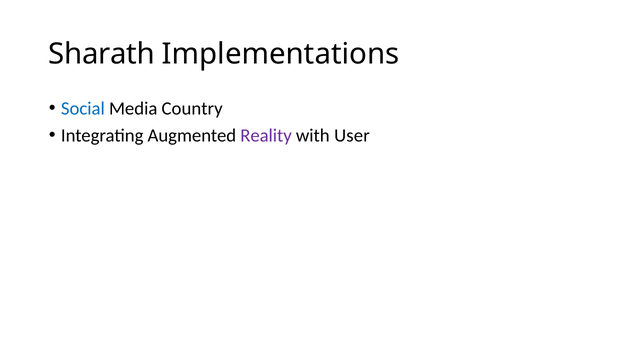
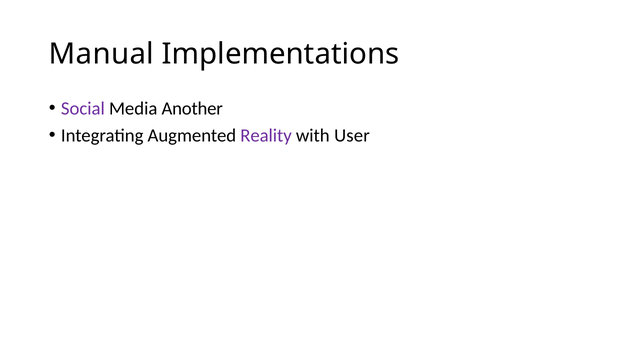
Sharath: Sharath -> Manual (101, 54)
Social colour: blue -> purple (83, 109)
Country: Country -> Another (192, 109)
